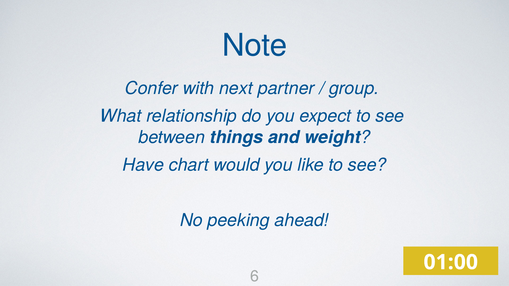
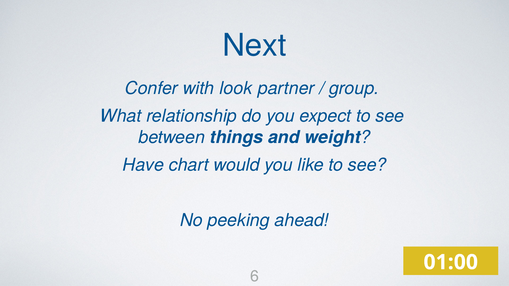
Note: Note -> Next (255, 45)
next: next -> look (236, 88)
